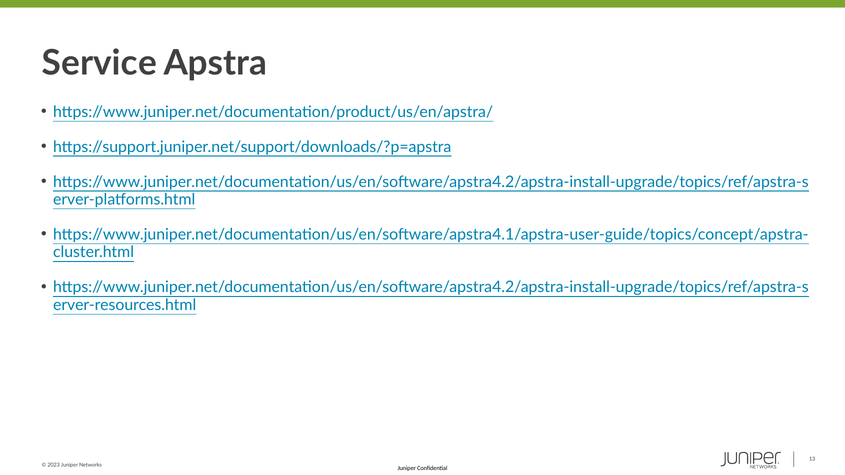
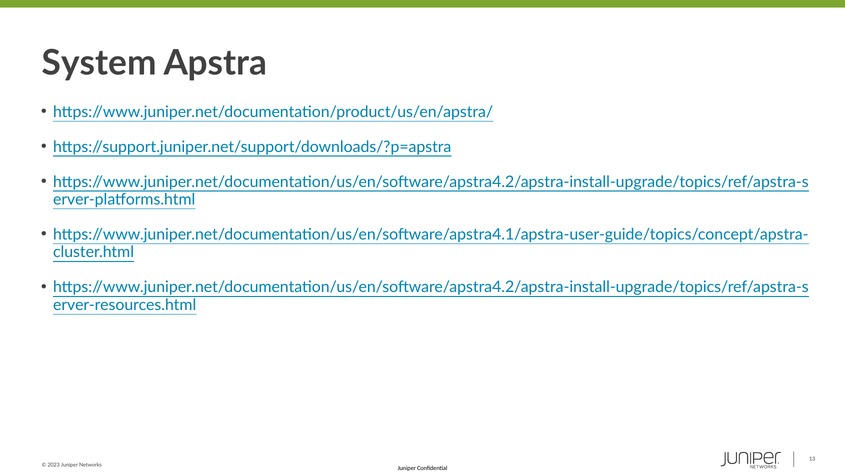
Service: Service -> System (99, 63)
